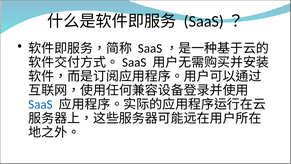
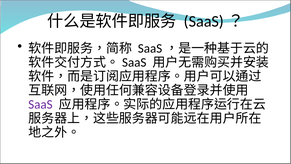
SaaS colour: blue -> purple (41, 104)
